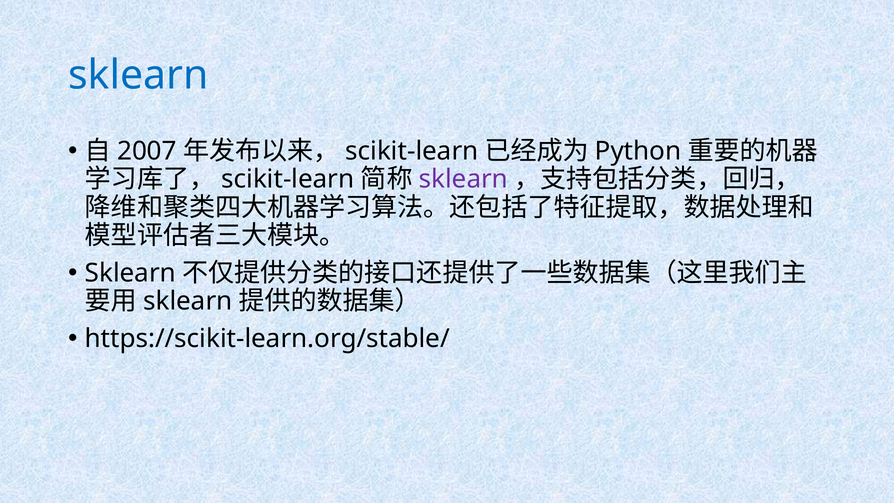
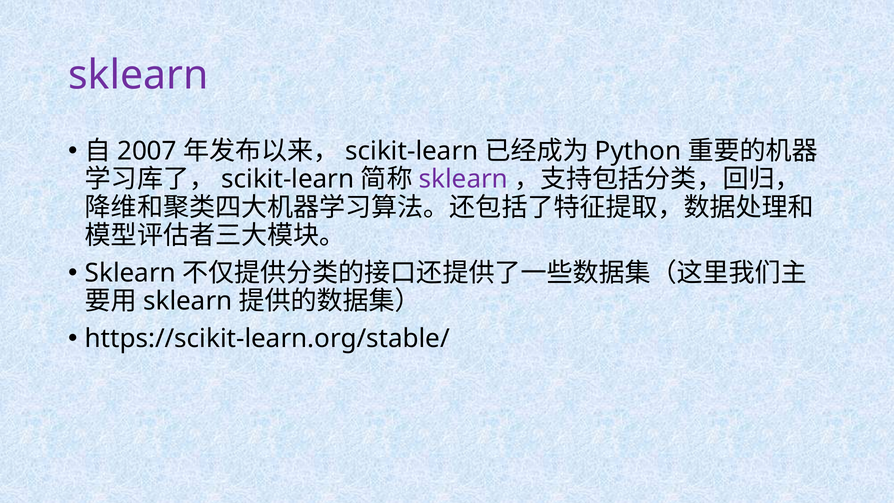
sklearn colour: blue -> purple (138, 75)
